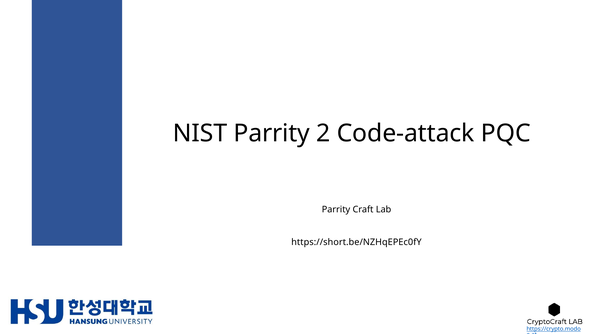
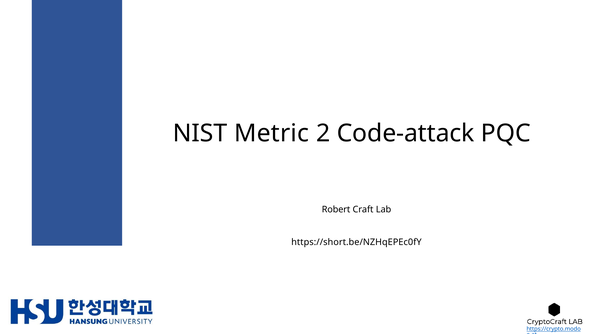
NIST Parrity: Parrity -> Metric (272, 133)
Parrity: Parrity -> Robert (336, 209)
